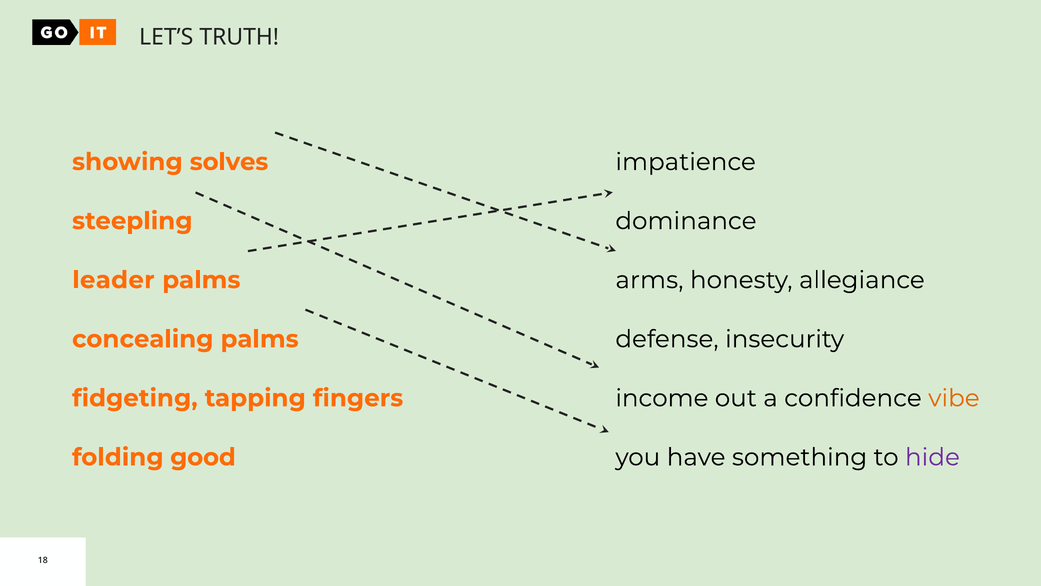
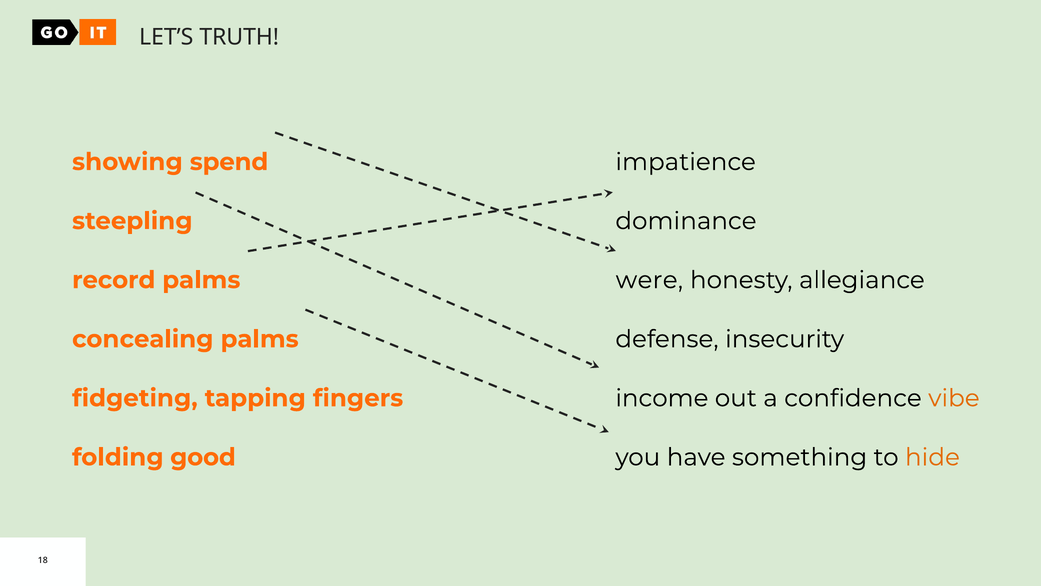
solves: solves -> spend (229, 162)
leader: leader -> record (114, 280)
arms: arms -> were (649, 280)
hide colour: purple -> orange (932, 457)
